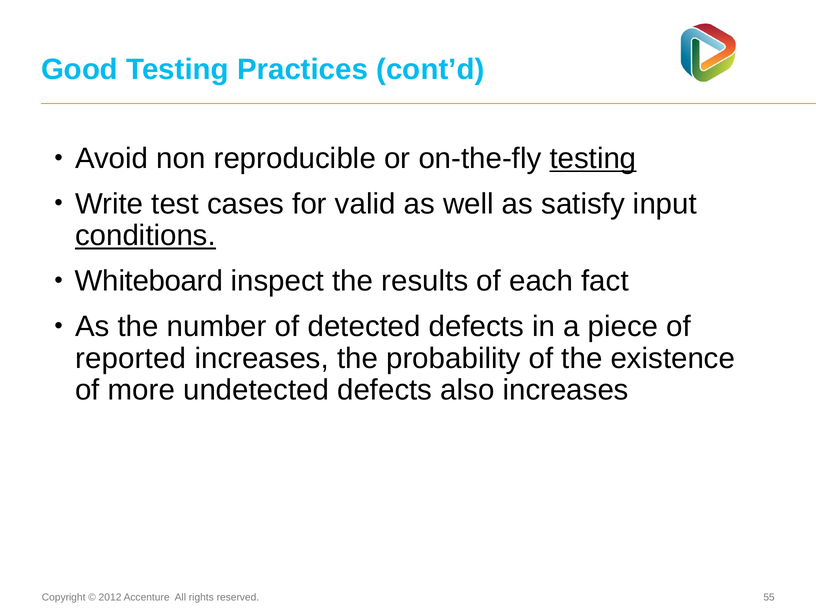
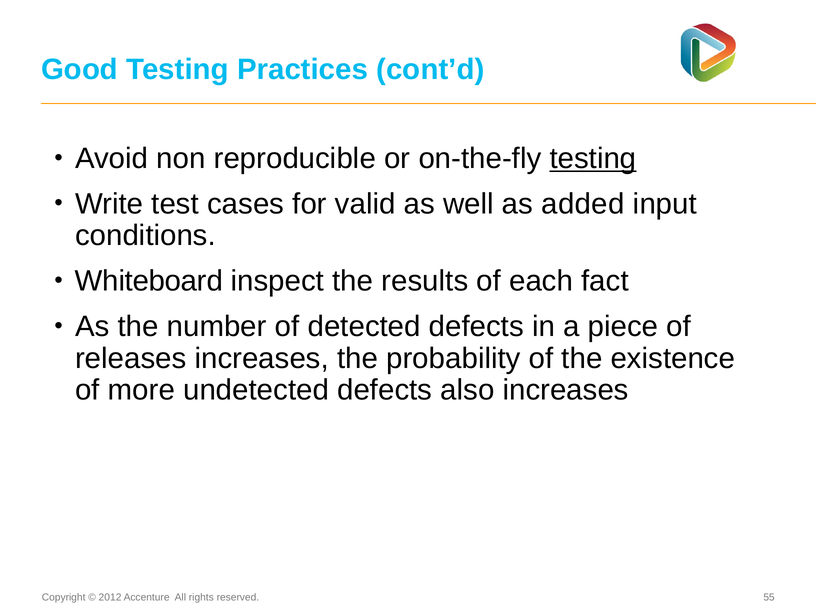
satisfy: satisfy -> added (583, 204)
conditions underline: present -> none (145, 236)
reported: reported -> releases (131, 358)
